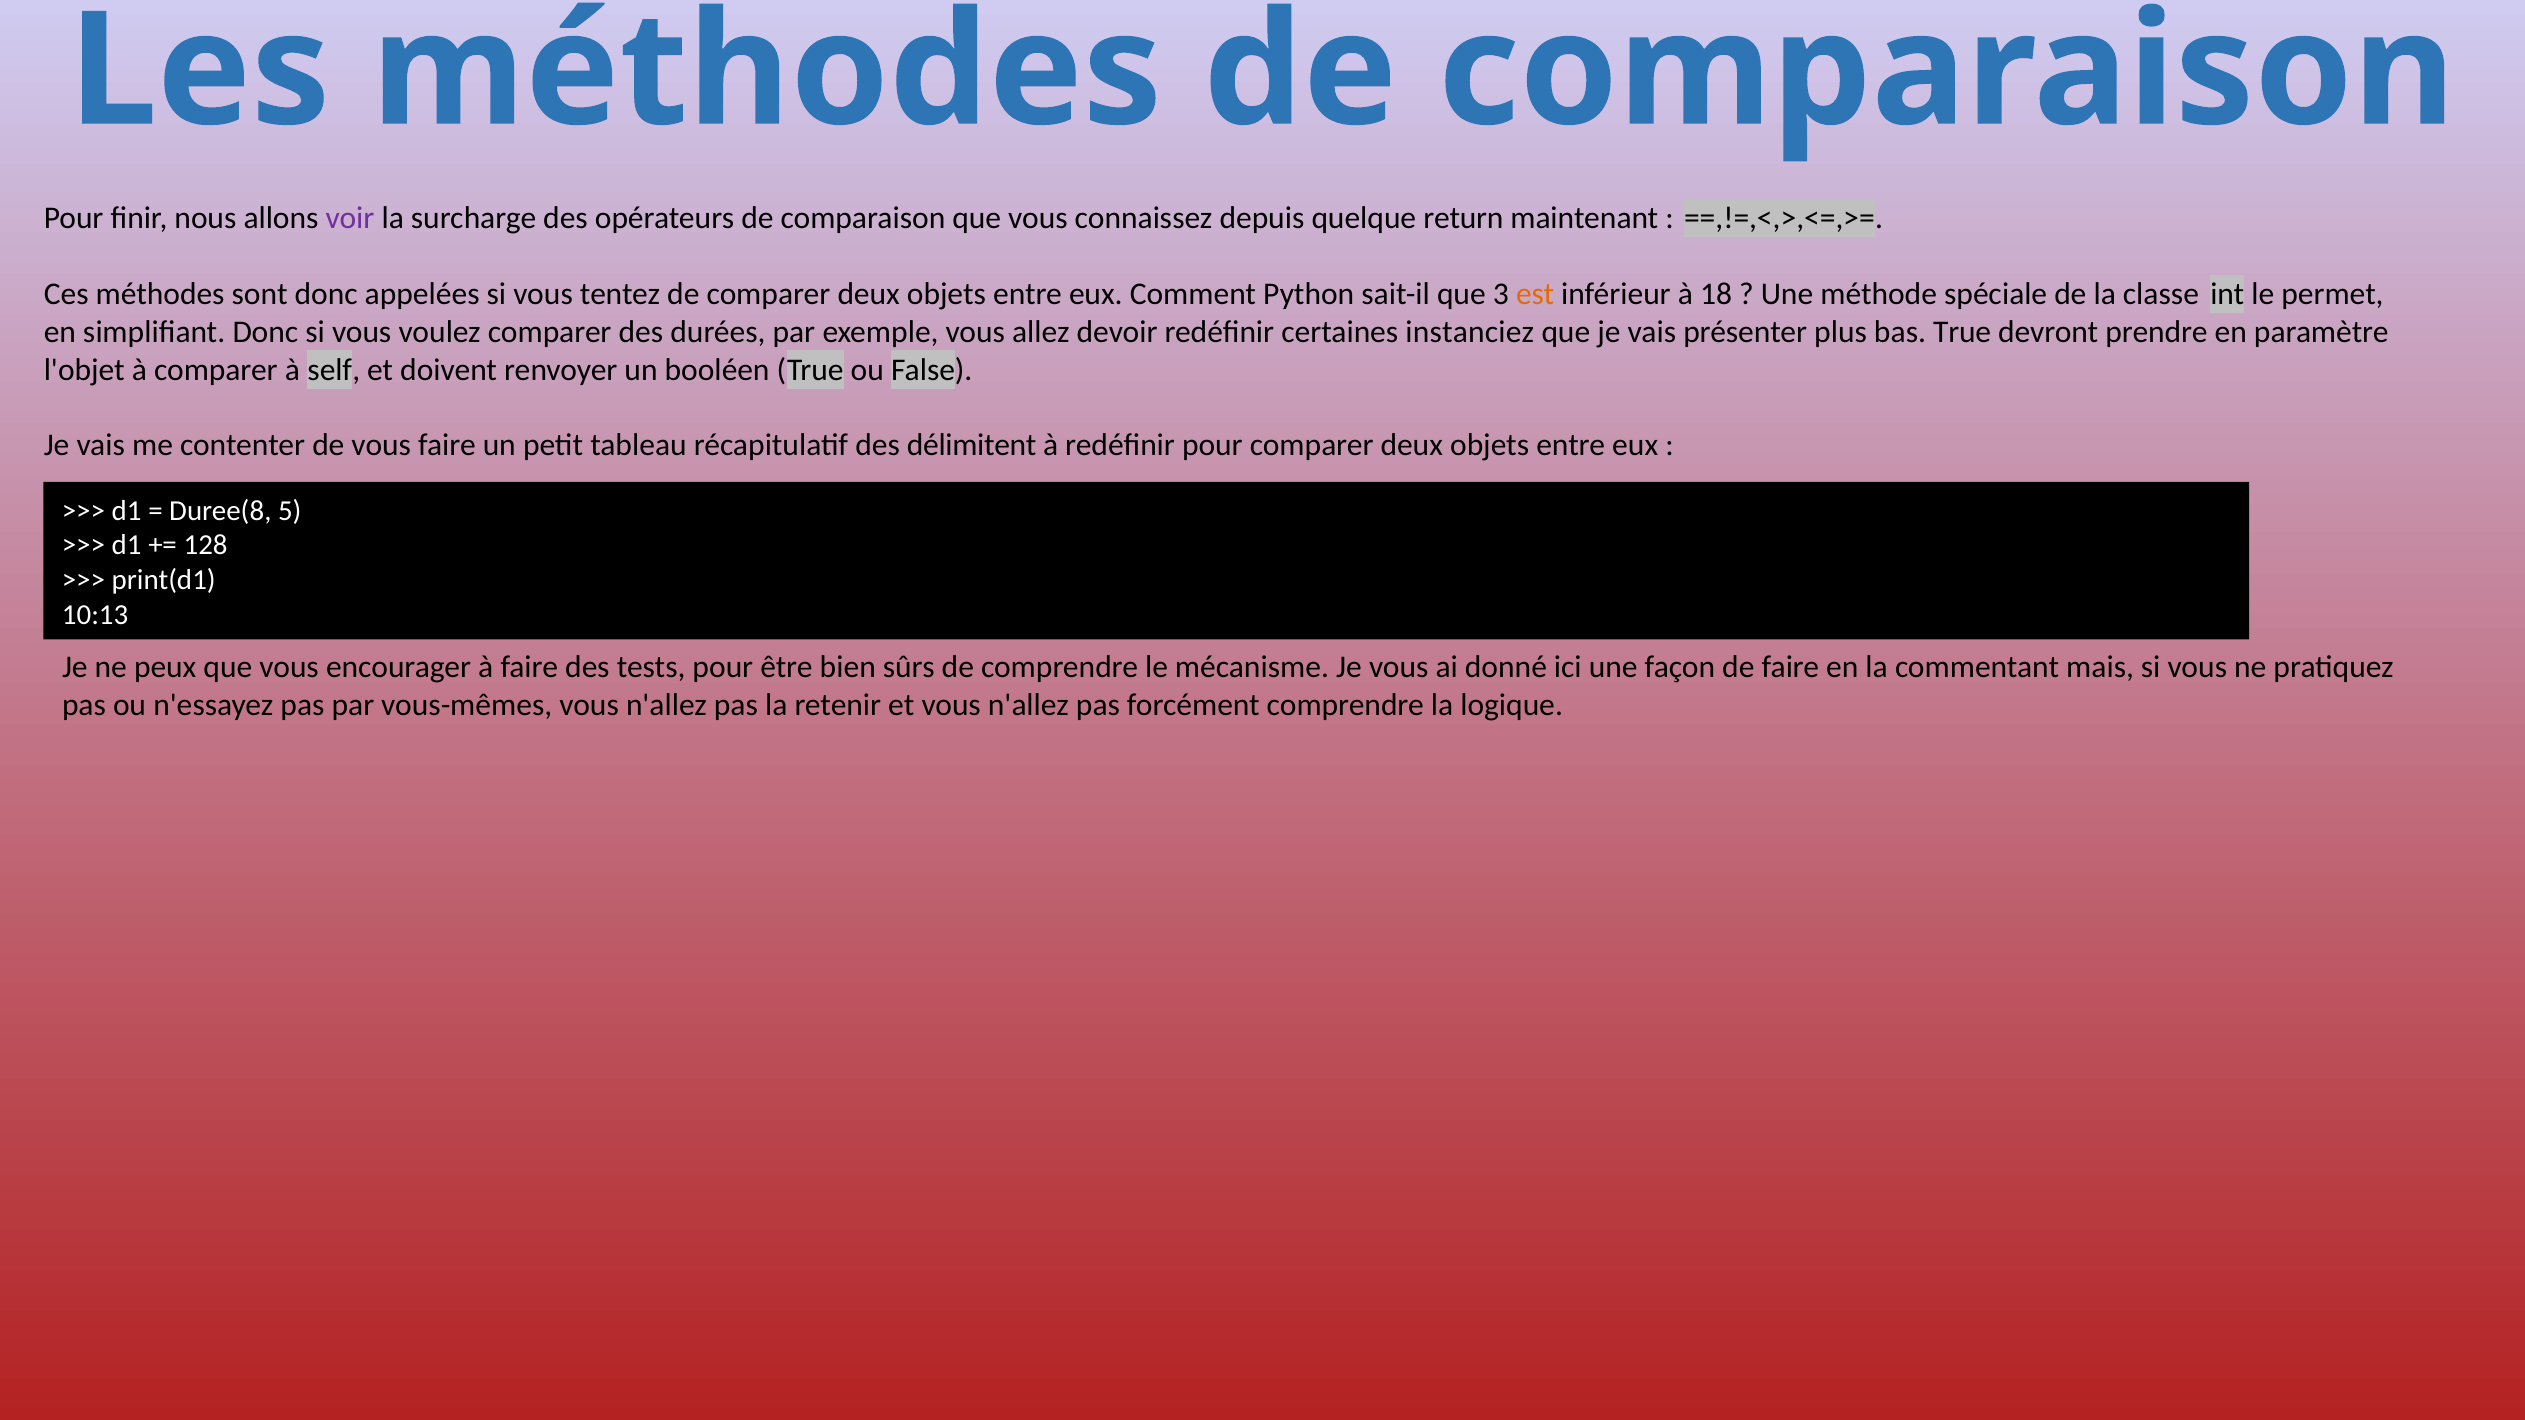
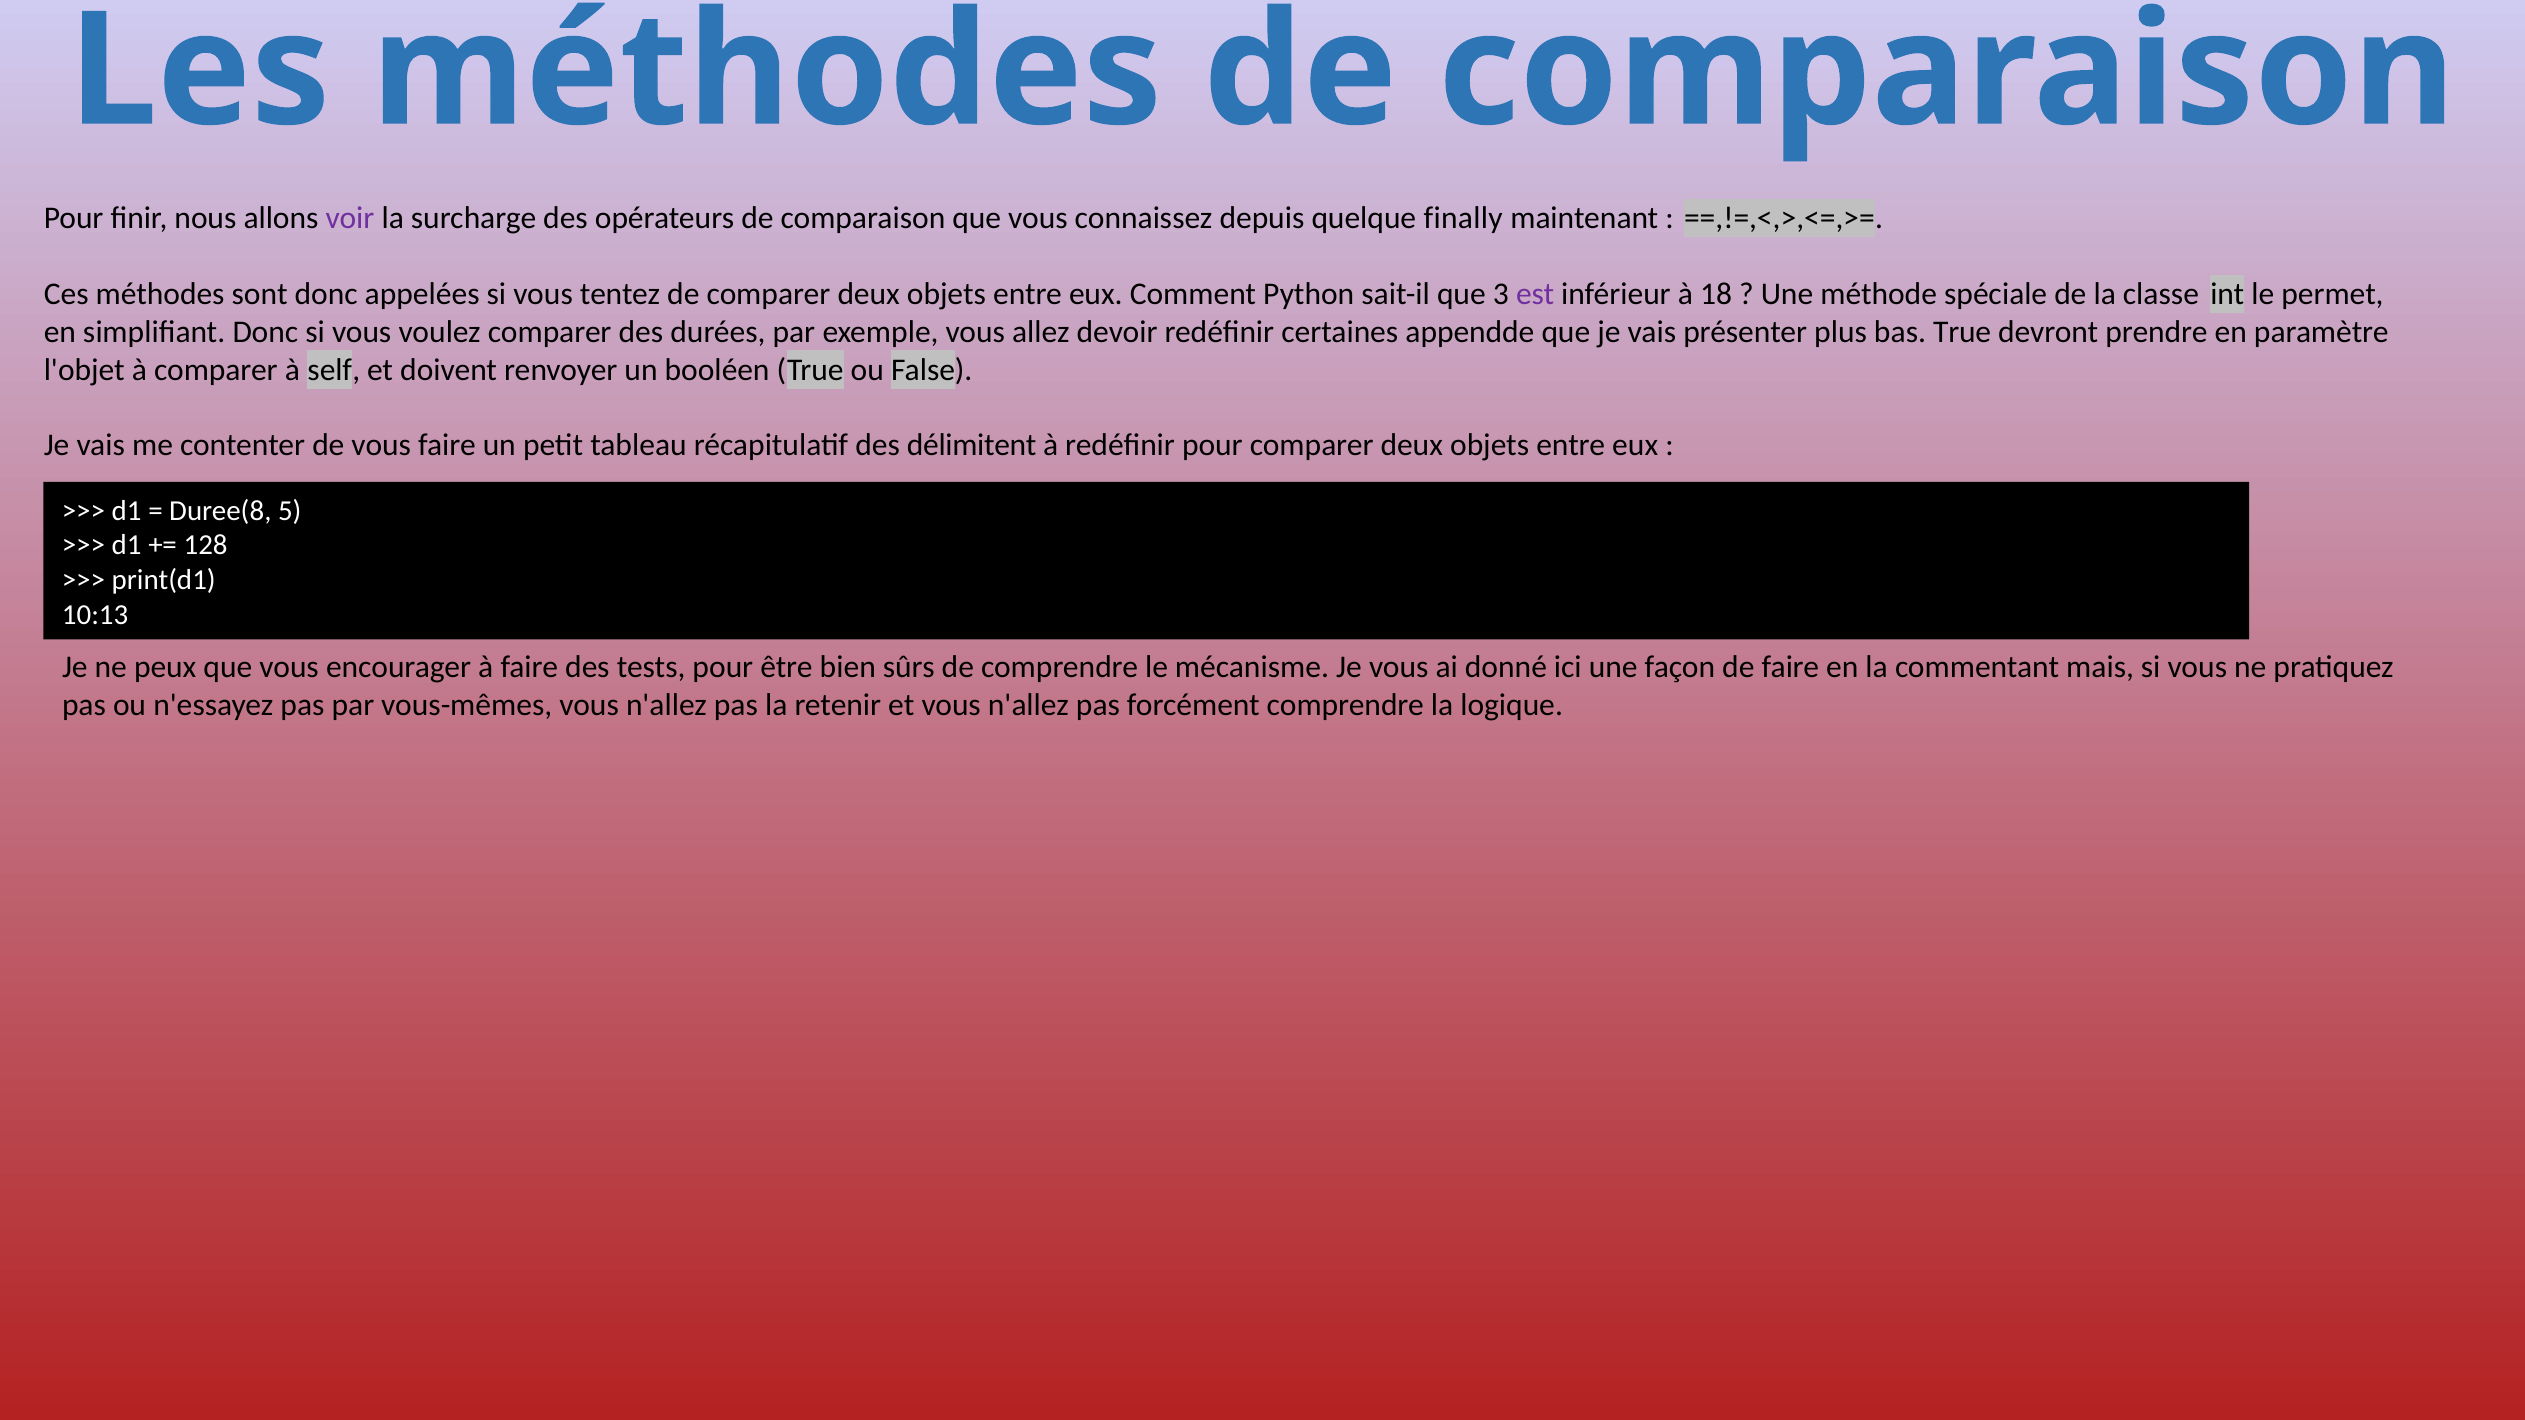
return: return -> finally (1463, 218)
est colour: orange -> purple (1535, 294)
instanciez: instanciez -> appendde (1470, 332)
